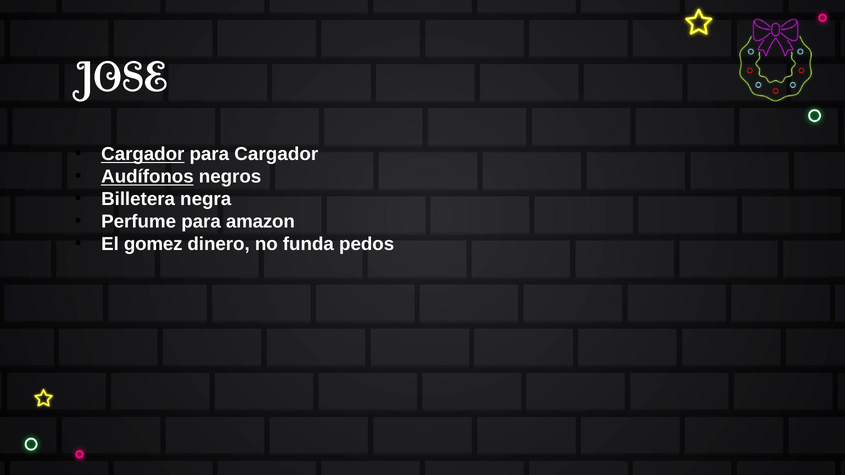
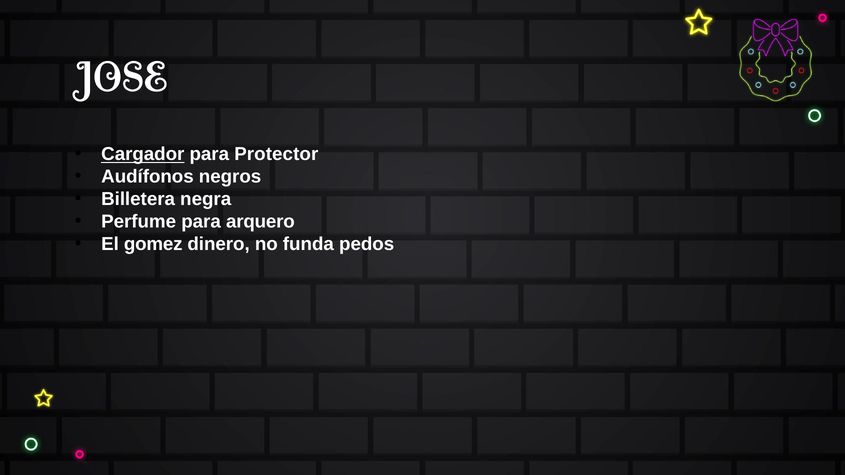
para Cargador: Cargador -> Protector (276, 154)
Audífonos underline: present -> none (147, 177)
amazon: amazon -> arquero (260, 222)
